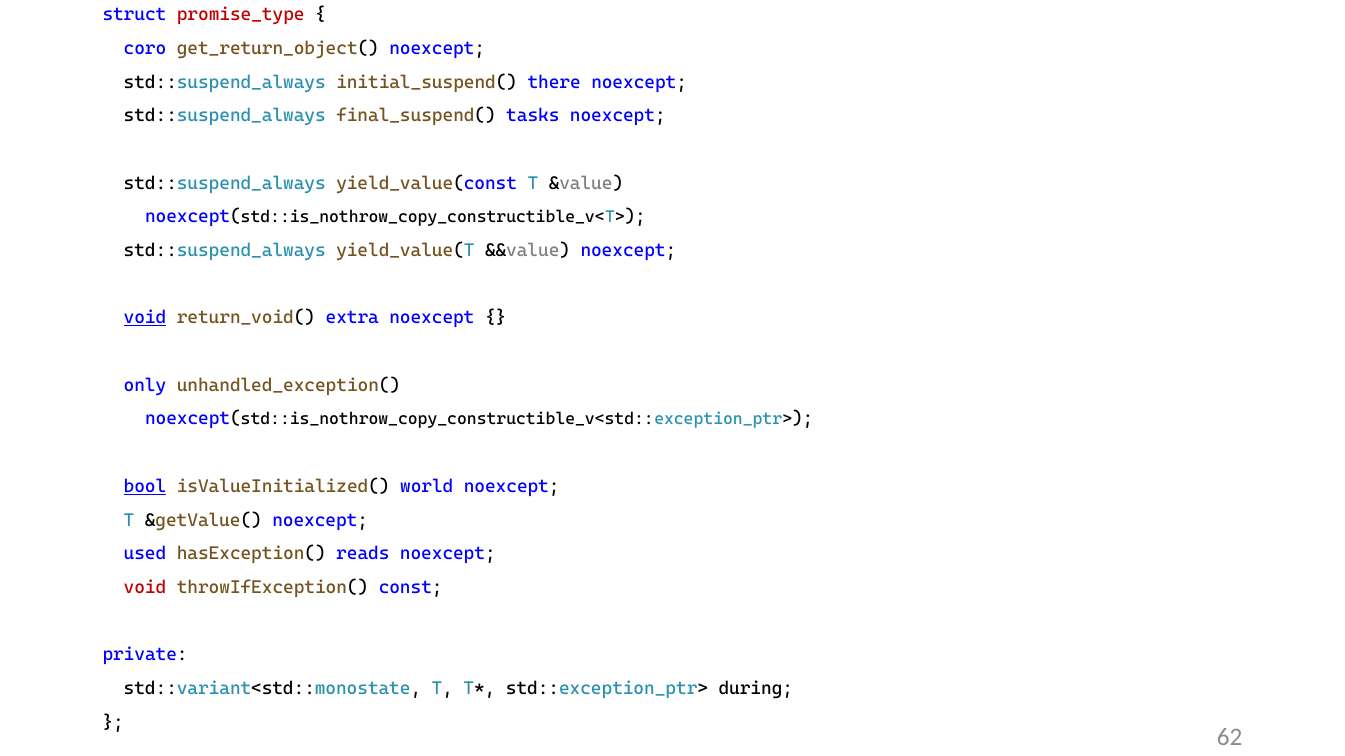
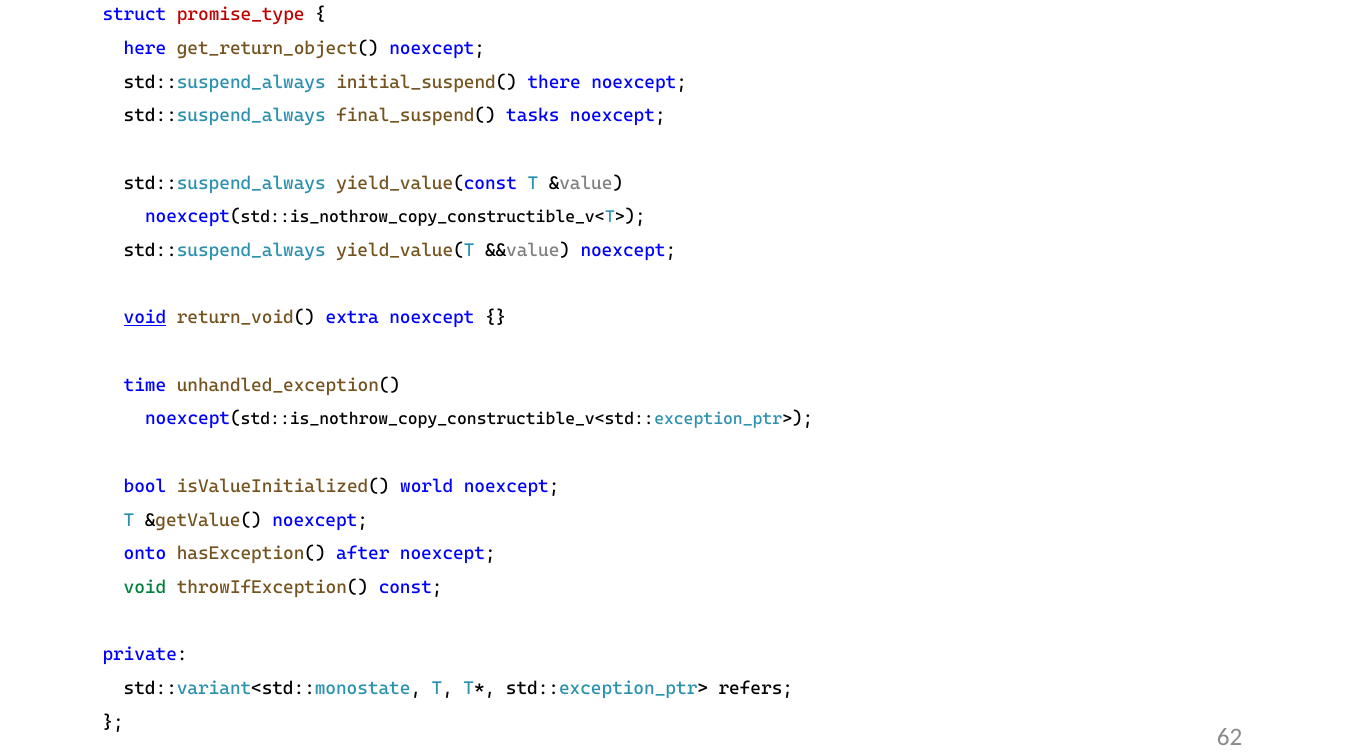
coro: coro -> here (145, 49)
only: only -> time (145, 386)
bool underline: present -> none (145, 487)
used: used -> onto (145, 554)
reads: reads -> after (363, 554)
void colour: red -> green (145, 588)
during: during -> refers (756, 689)
